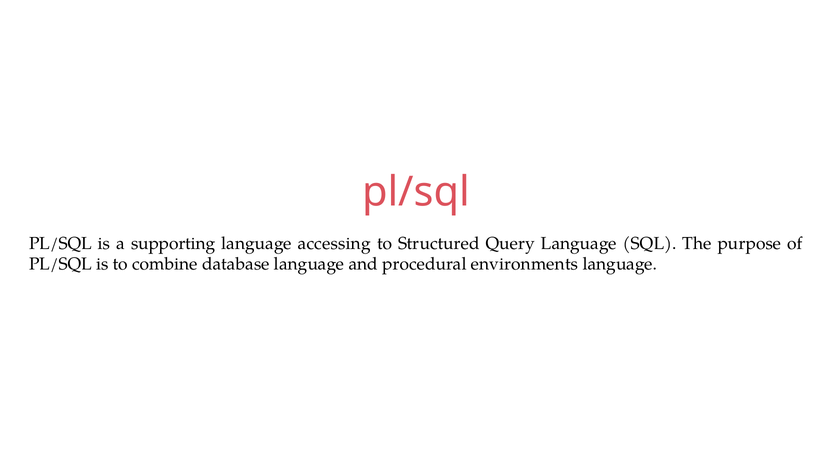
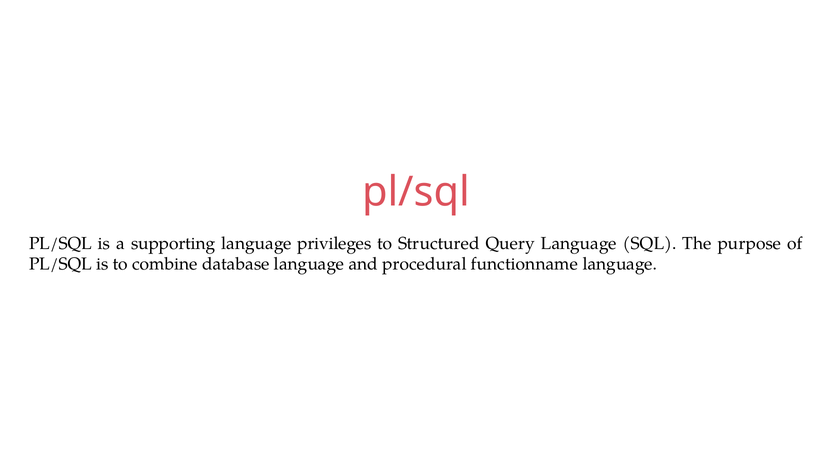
accessing: accessing -> privileges (334, 243)
environments: environments -> functionname (525, 264)
